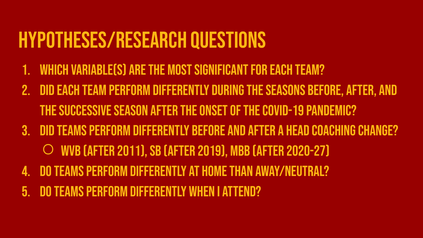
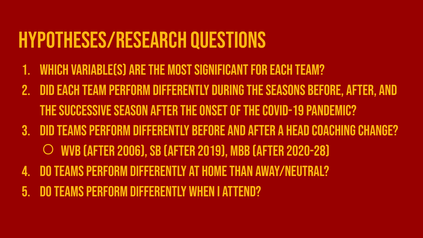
2011: 2011 -> 2006 (132, 151)
2020-27: 2020-27 -> 2020-28 (308, 151)
